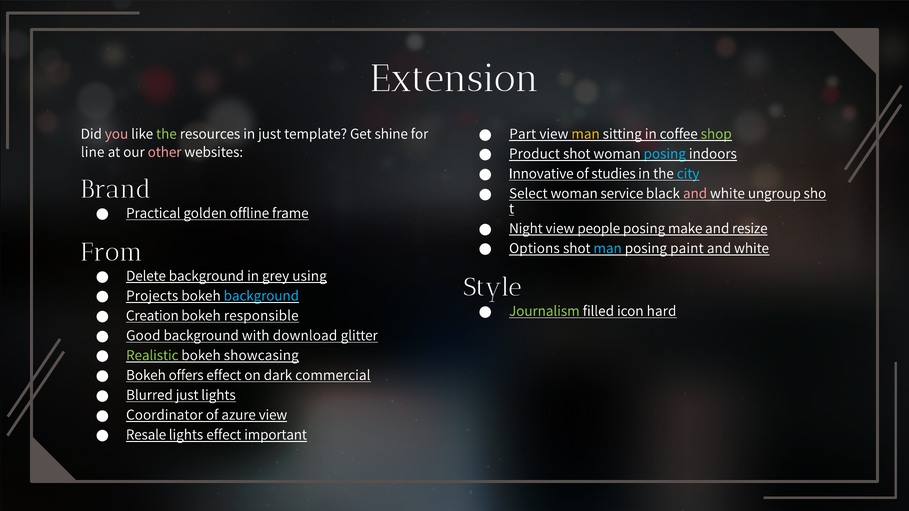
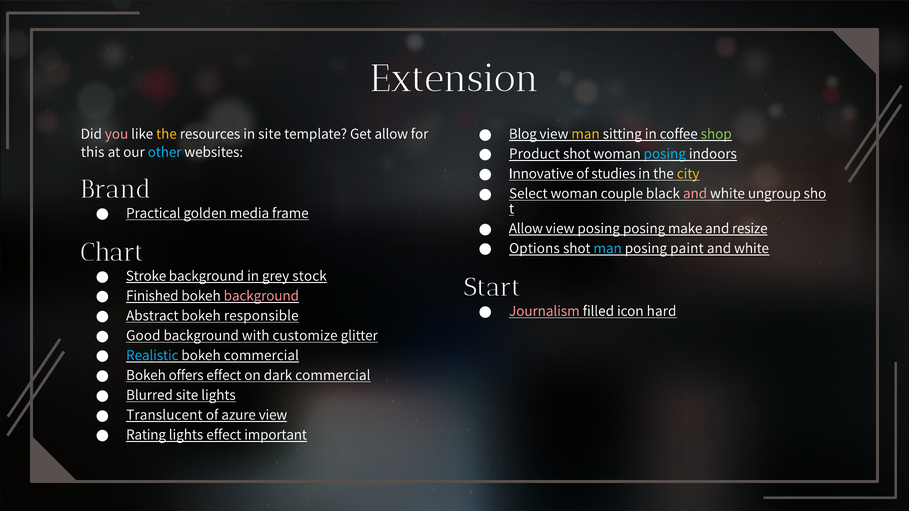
the colour: light green -> yellow (166, 134)
in just: just -> site (270, 134)
Get shine: shine -> allow (391, 134)
Part: Part -> Blog (523, 134)
line: line -> this (93, 152)
other colour: pink -> light blue (165, 152)
city colour: light blue -> yellow (688, 174)
service: service -> couple (622, 193)
offline: offline -> media (249, 213)
Night: Night -> Allow (526, 228)
view people: people -> posing (599, 228)
From: From -> Chart (112, 252)
Delete: Delete -> Stroke (146, 276)
using: using -> stock (309, 276)
Style: Style -> Start (492, 288)
Projects: Projects -> Finished (152, 296)
background colour: light blue -> pink (261, 296)
Journalism colour: light green -> pink (544, 311)
Creation: Creation -> Abstract (152, 316)
download: download -> customize (305, 335)
Realistic colour: light green -> light blue (152, 355)
bokeh showcasing: showcasing -> commercial (261, 355)
Blurred just: just -> site (187, 395)
Coordinator: Coordinator -> Translucent (164, 415)
Resale: Resale -> Rating (146, 435)
